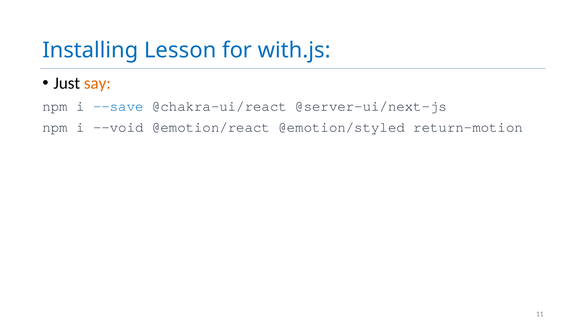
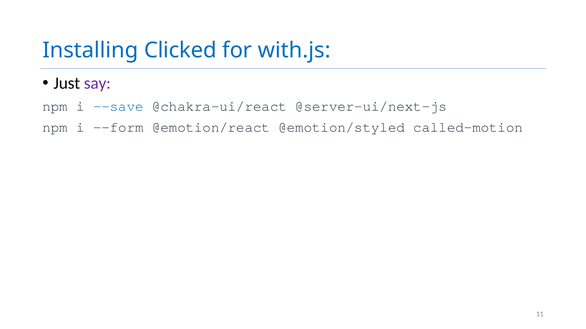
Lesson: Lesson -> Clicked (180, 50)
say colour: orange -> purple (97, 83)
--void: --void -> --form (118, 128)
return-motion: return-motion -> called-motion (468, 128)
